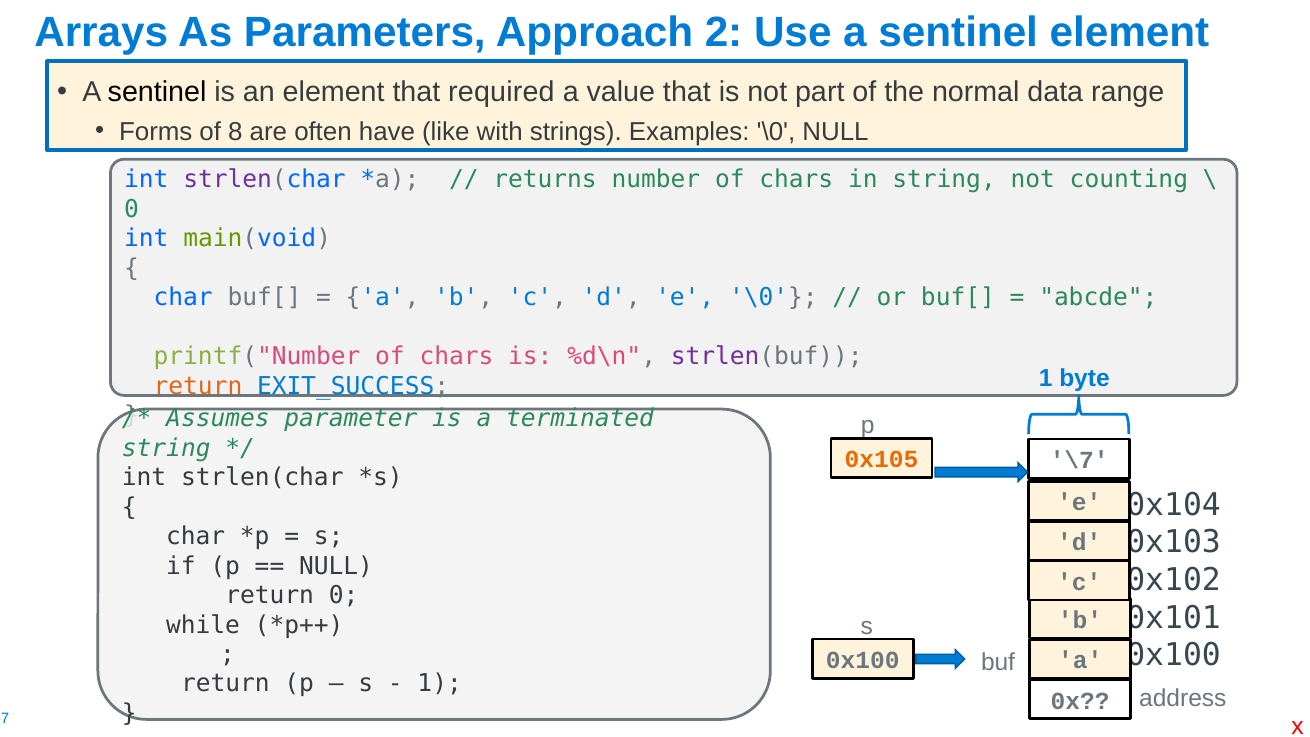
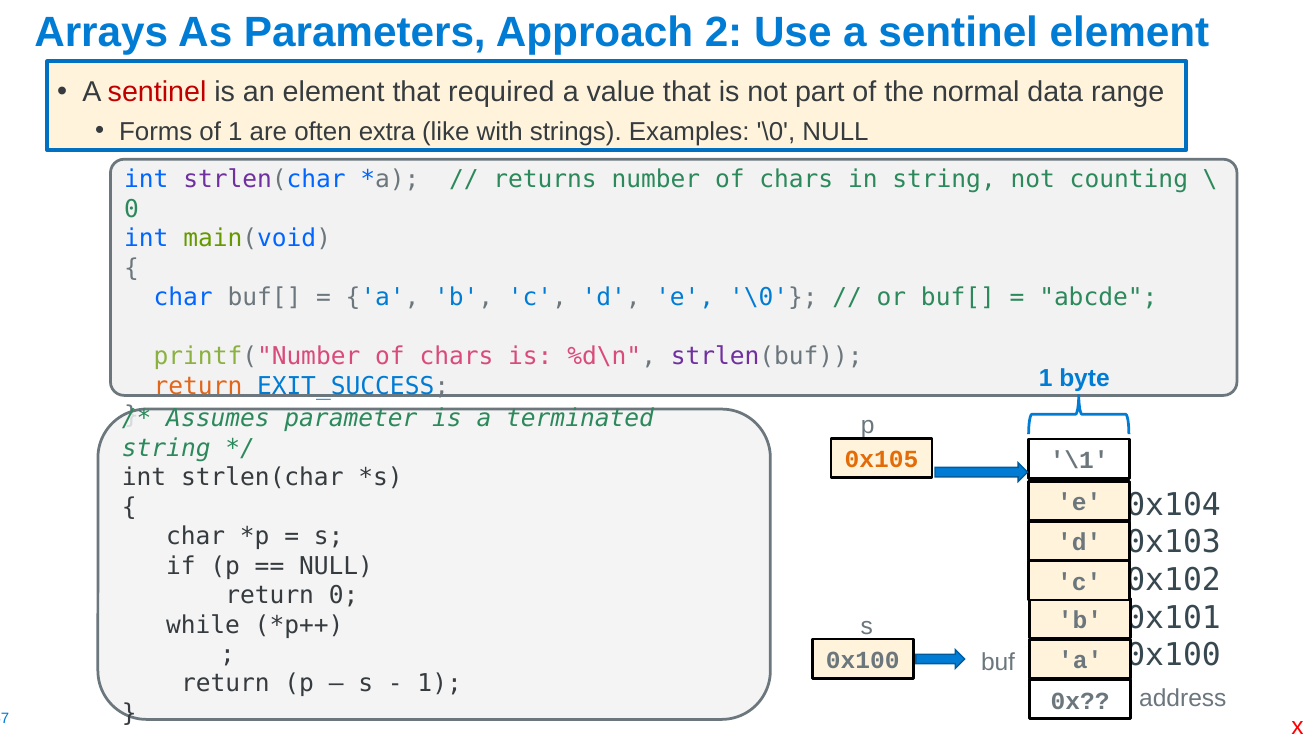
sentinel colour: black -> red (157, 92)
of 8: 8 -> 1 (235, 132)
have: have -> extra (387, 132)
\7: \7 -> \1 (1079, 460)
